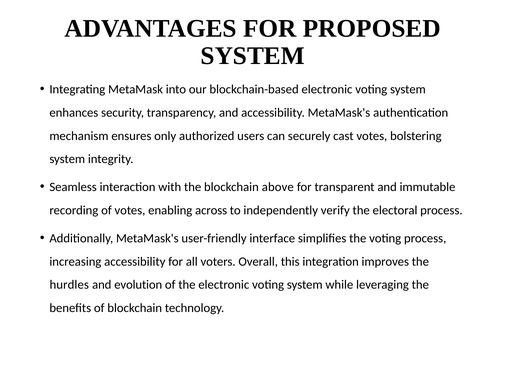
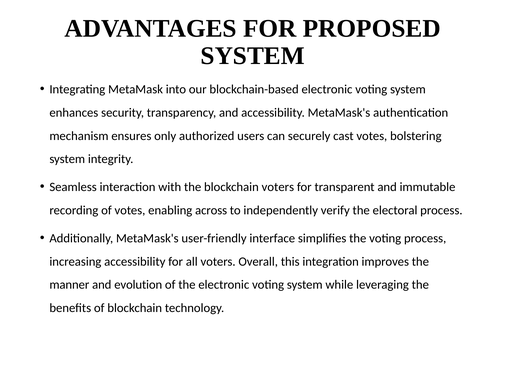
blockchain above: above -> voters (278, 187)
hurdles: hurdles -> manner (69, 285)
